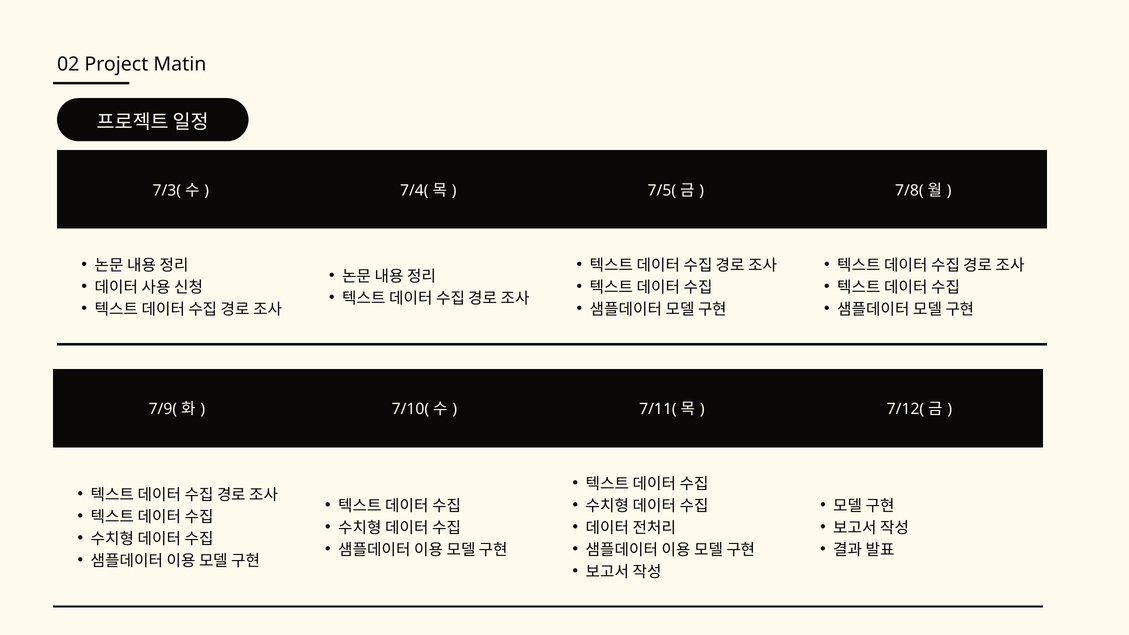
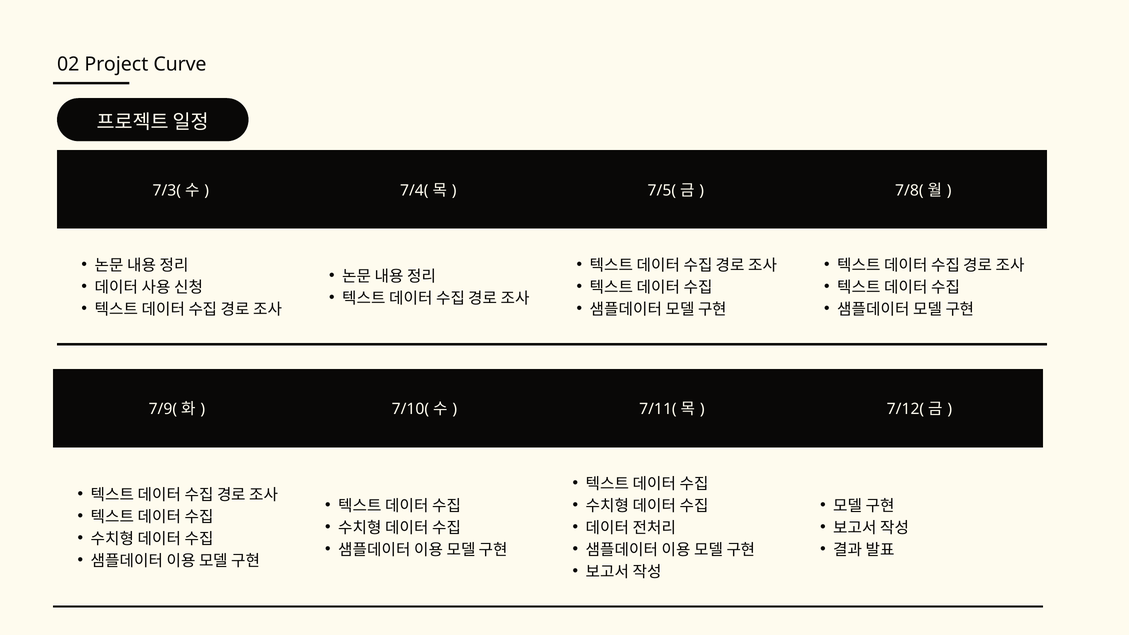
Matin: Matin -> Curve (180, 64)
